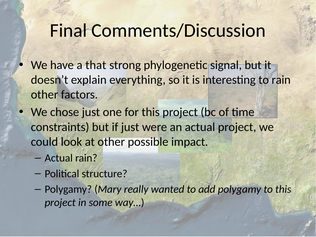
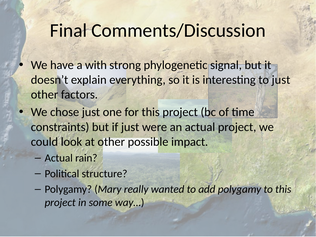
that: that -> with (96, 65)
to rain: rain -> just (281, 80)
